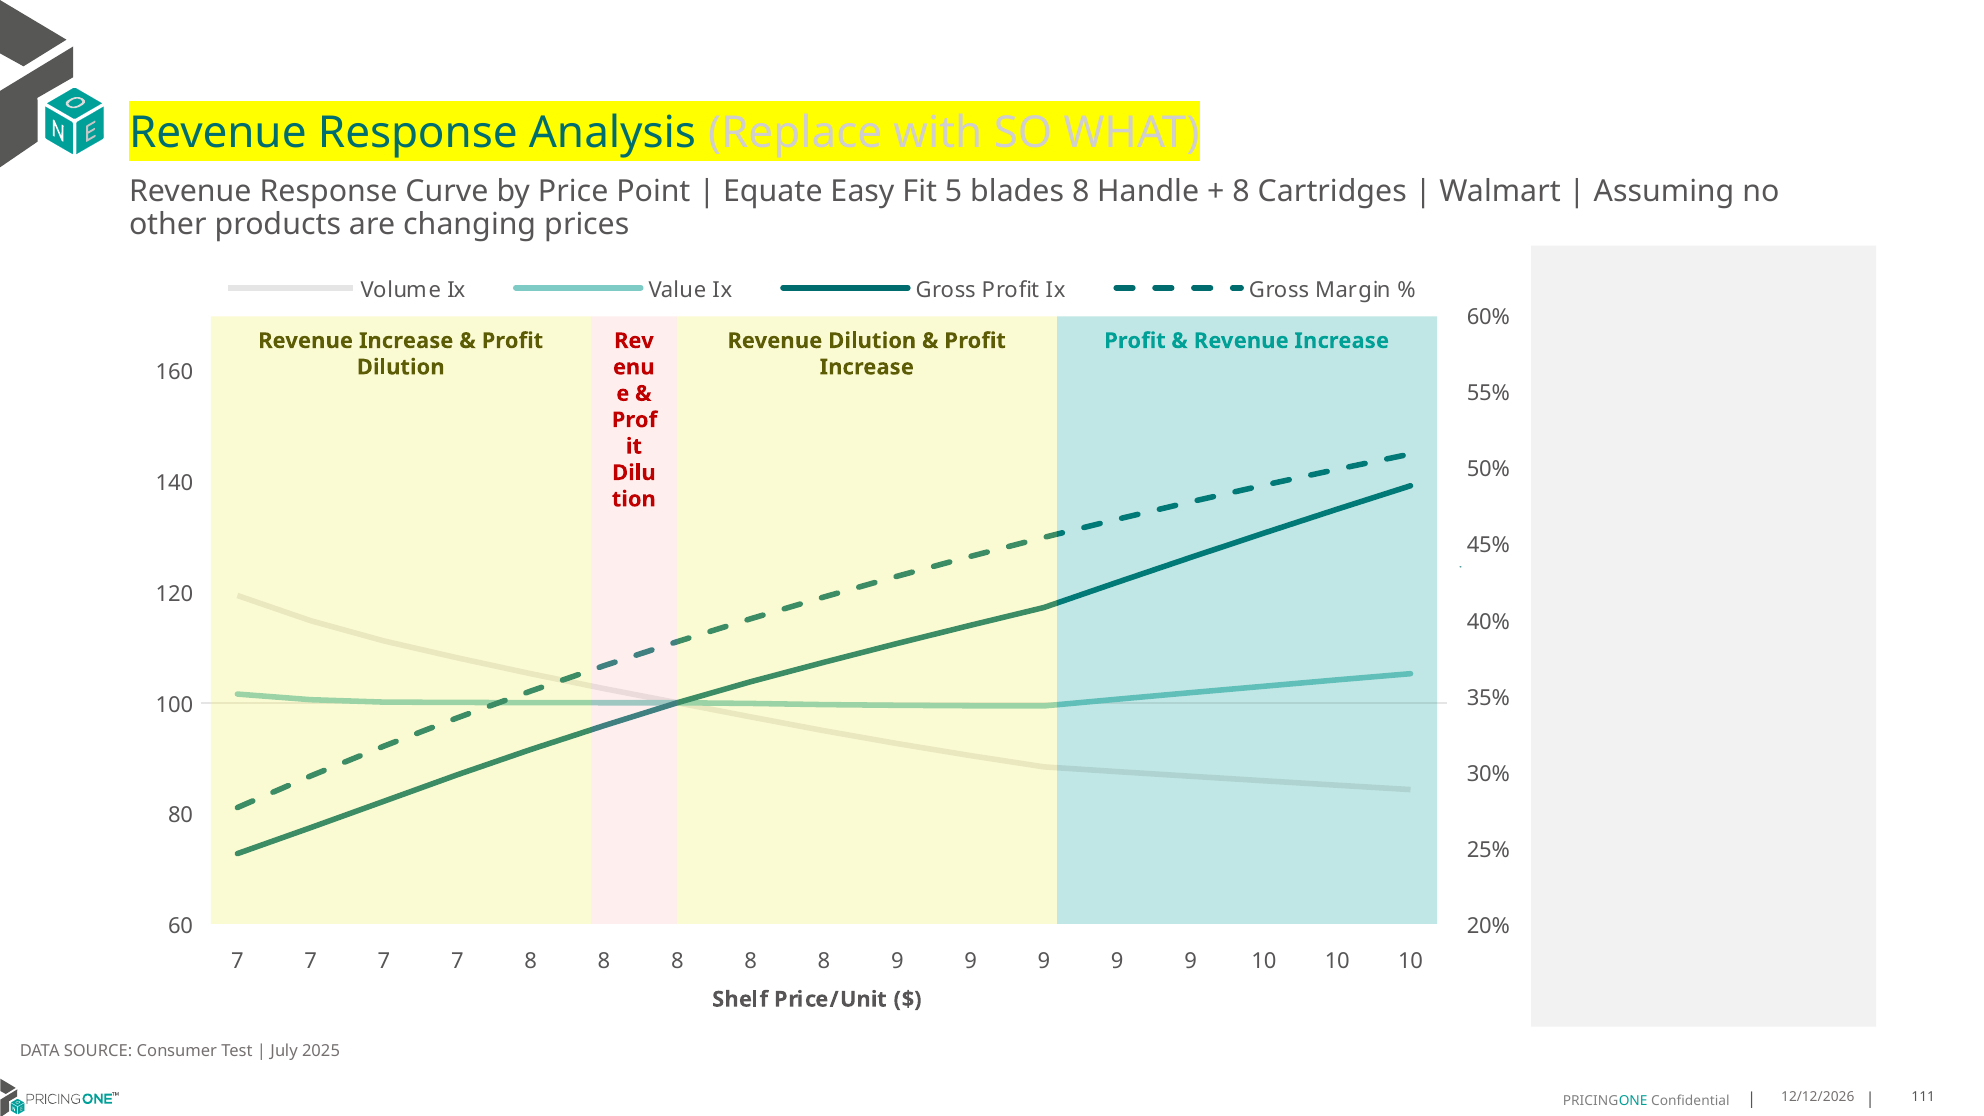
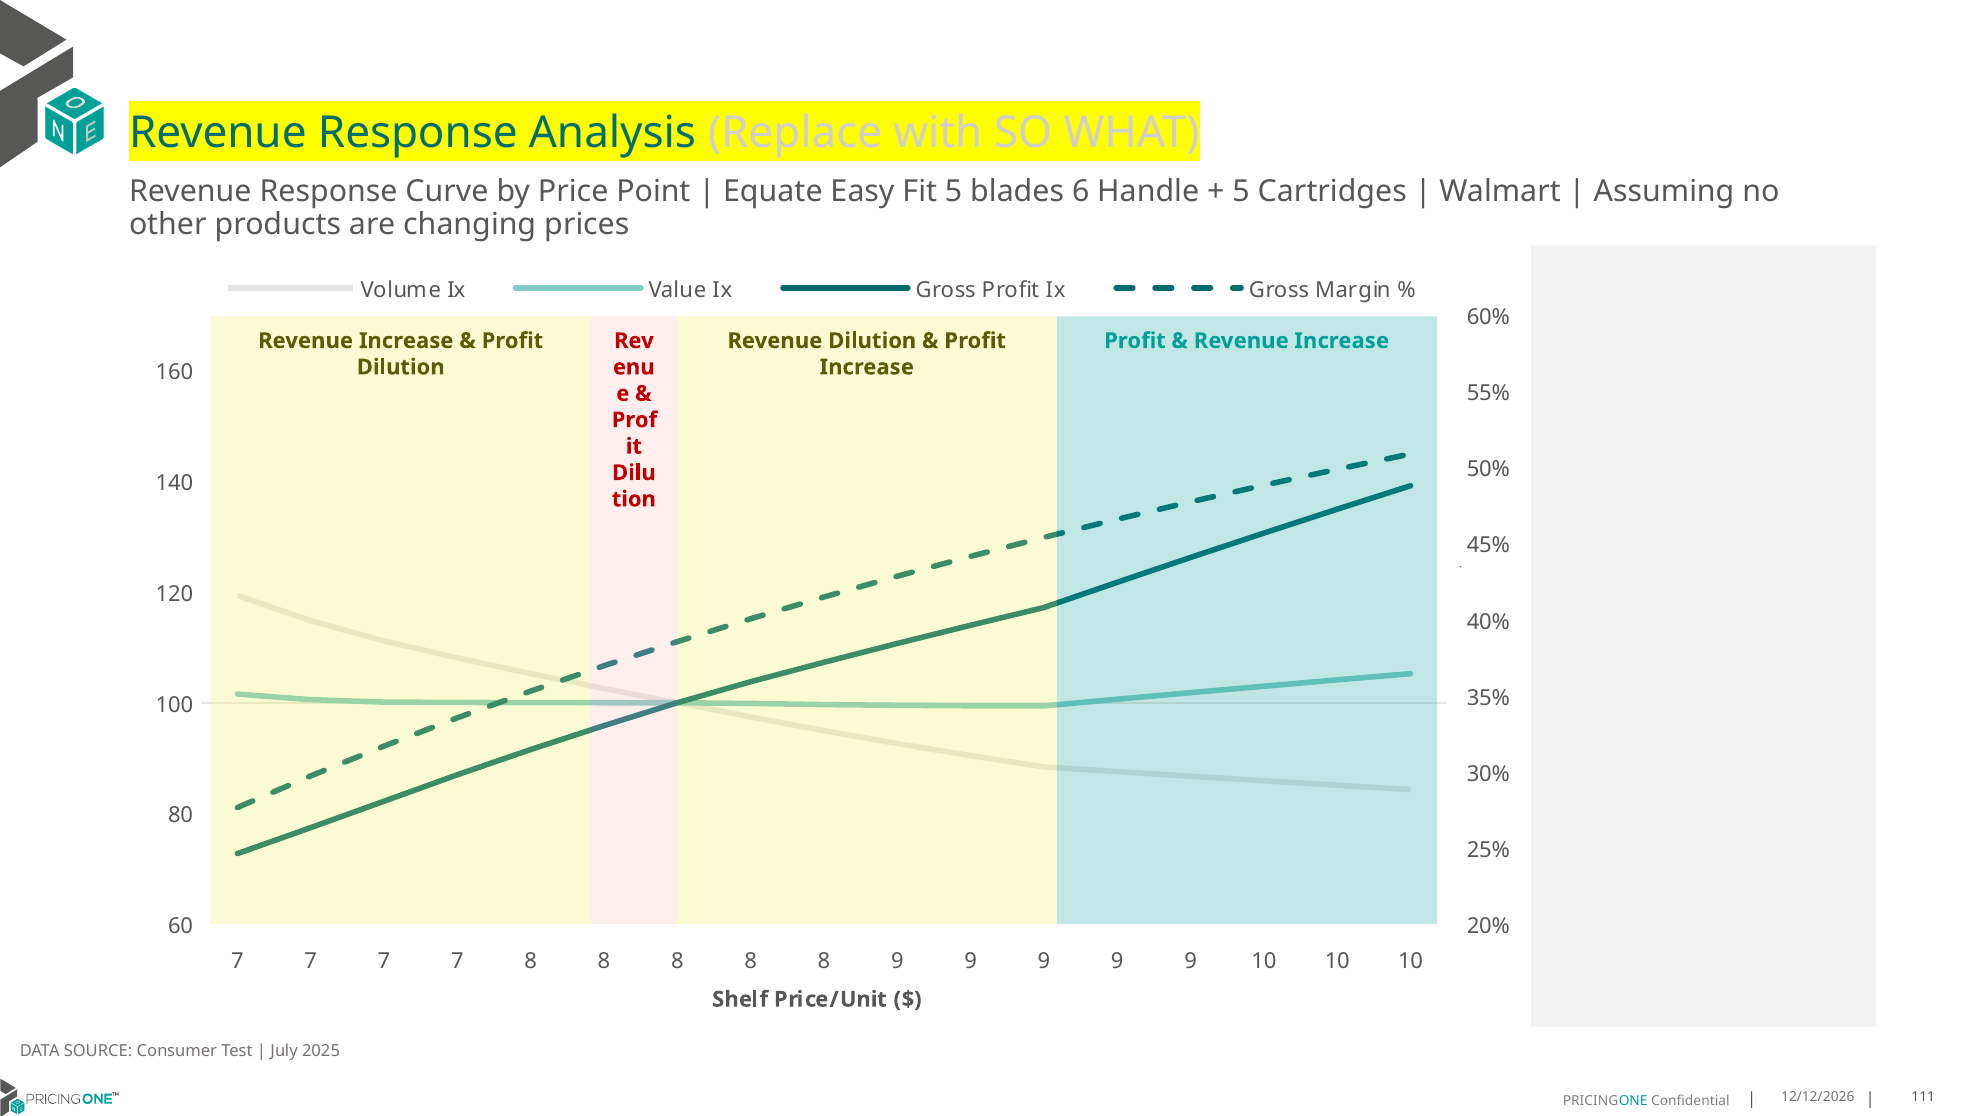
blades 8: 8 -> 6 (1081, 192)
8: 8 -> 5 (1241, 192)
